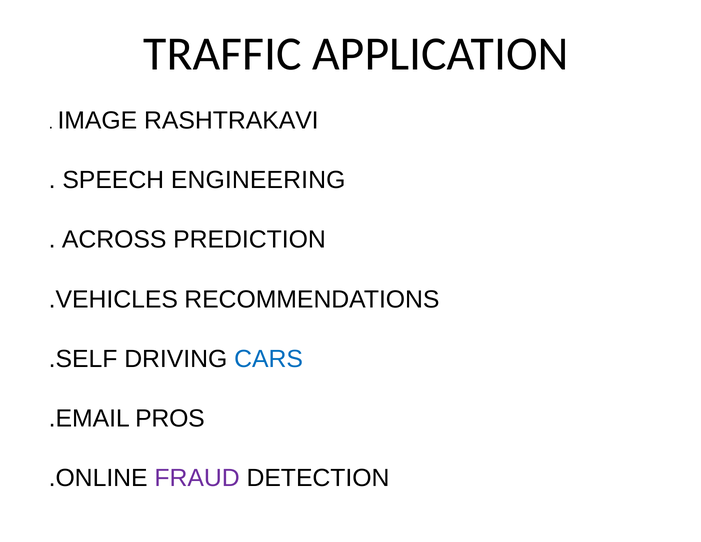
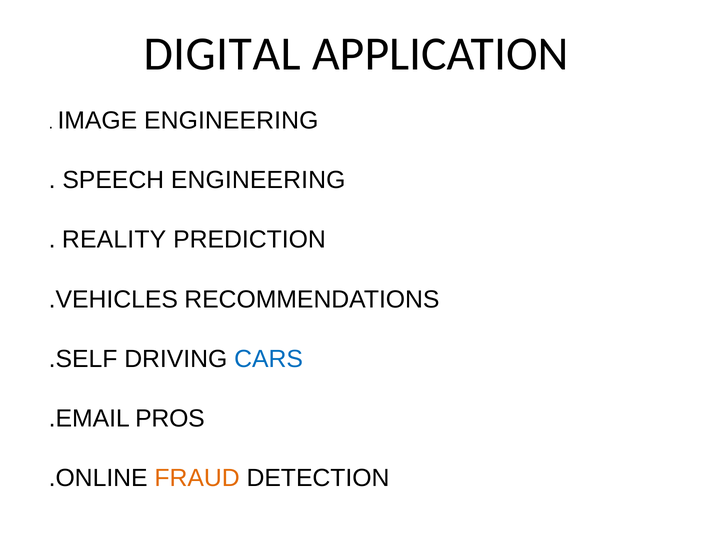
TRAFFIC: TRAFFIC -> DIGITAL (222, 54)
IMAGE RASHTRAKAVI: RASHTRAKAVI -> ENGINEERING (231, 121)
ACROSS: ACROSS -> REALITY (114, 240)
FRAUD colour: purple -> orange (197, 478)
